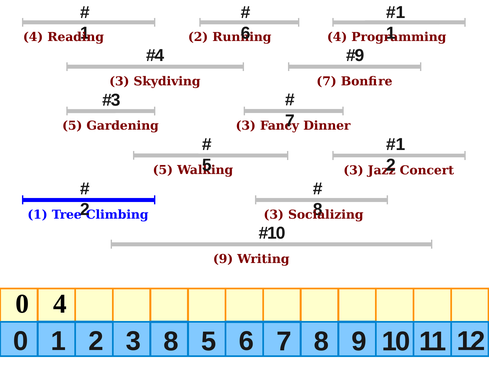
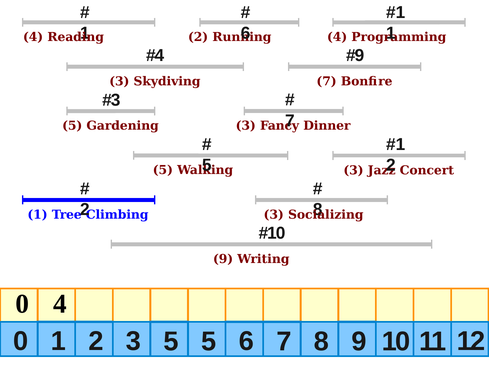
3 8: 8 -> 5 (171, 341)
